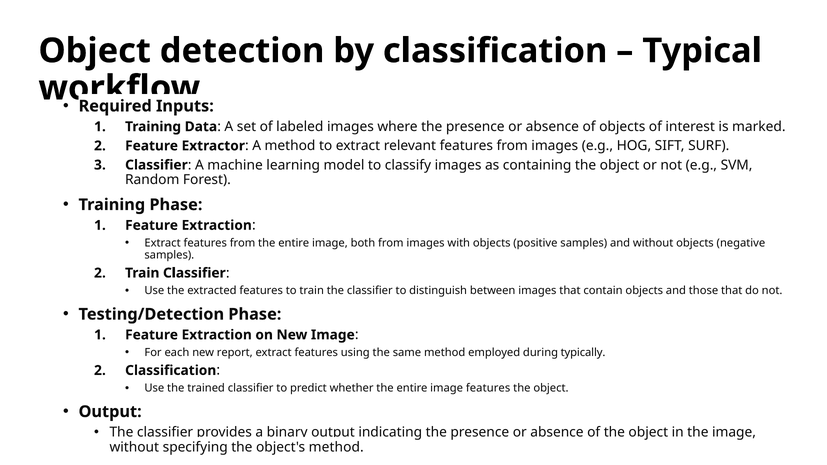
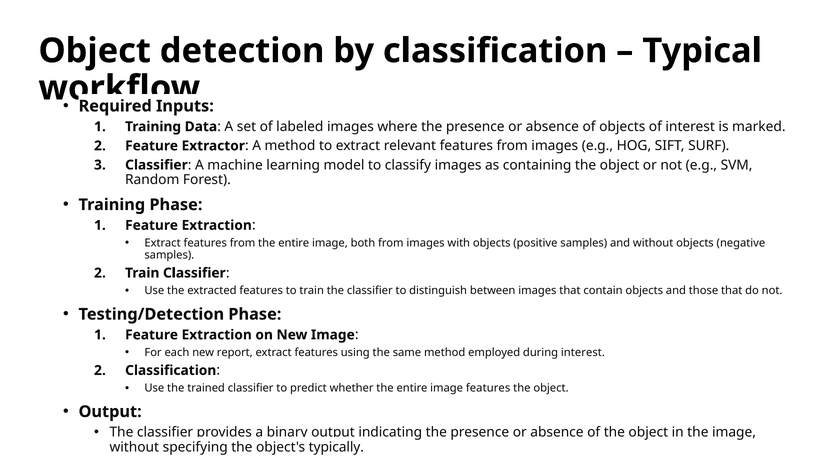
during typically: typically -> interest (583, 353)
object's method: method -> typically (336, 447)
